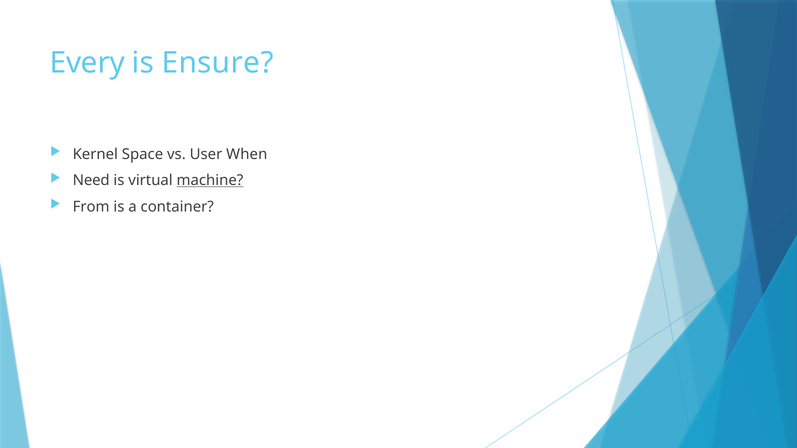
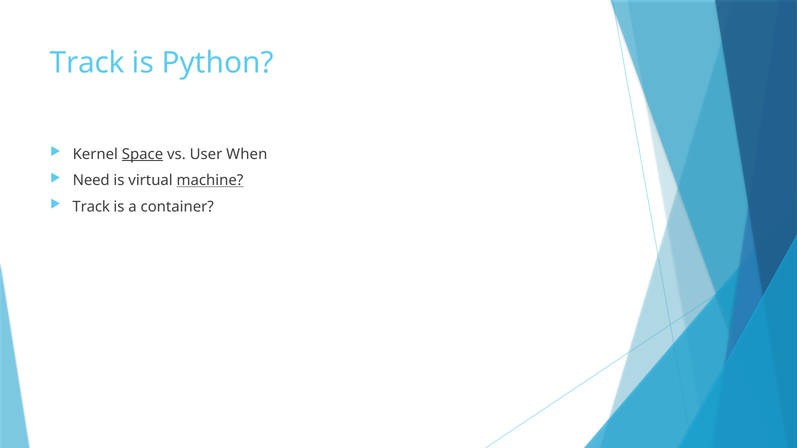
Every: Every -> Track (87, 63)
Ensure: Ensure -> Python (218, 63)
Space underline: none -> present (143, 154)
From: From -> Track (91, 207)
